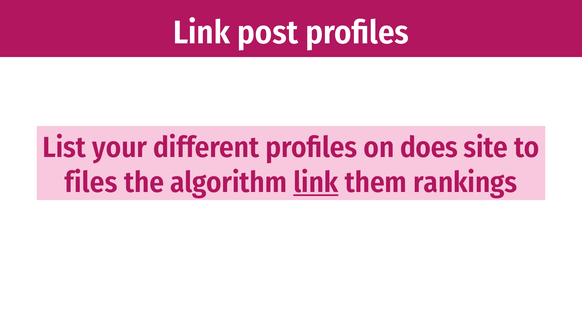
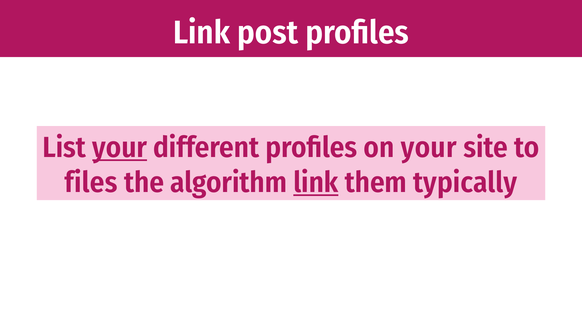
your underline: none -> present (120, 148)
on does: does -> your (429, 148)
rankings: rankings -> typically (465, 183)
